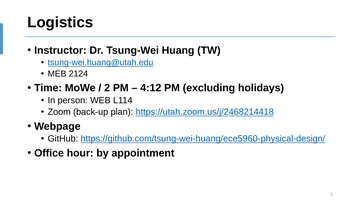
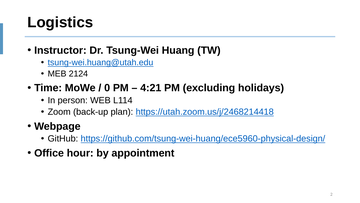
2: 2 -> 0 (107, 88)
4:12: 4:12 -> 4:21 (151, 88)
